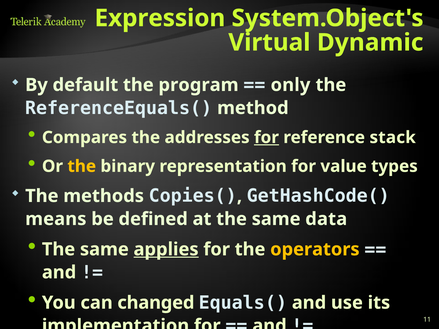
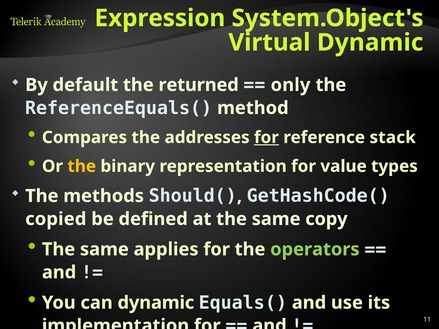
program: program -> returned (199, 85)
Copies(: Copies( -> Should( (193, 196)
means: means -> copied (56, 219)
data: data -> copy (326, 219)
applies underline: present -> none (166, 250)
operators colour: yellow -> light green (315, 250)
can changed: changed -> dynamic (156, 303)
